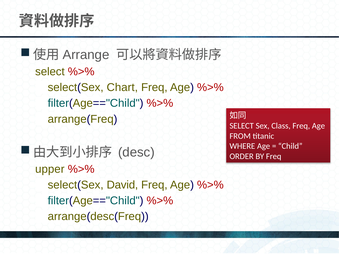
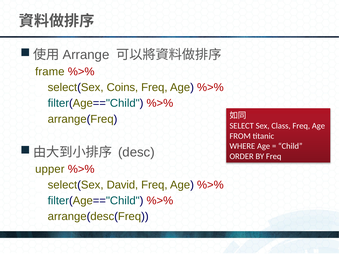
select: select -> frame (50, 72)
Chart: Chart -> Coins (122, 88)
